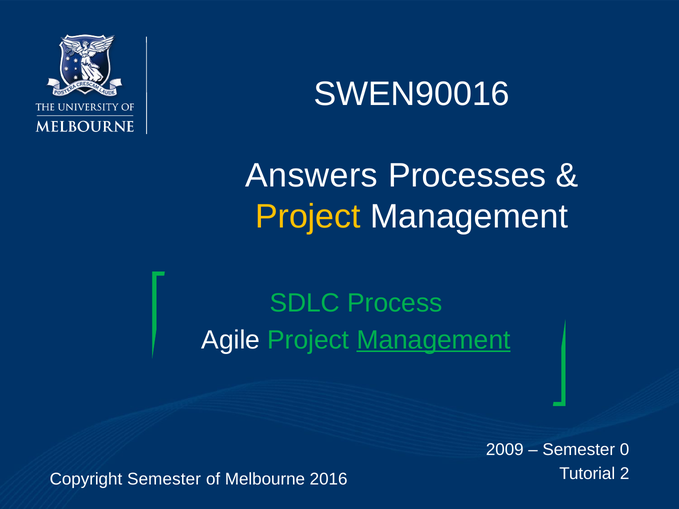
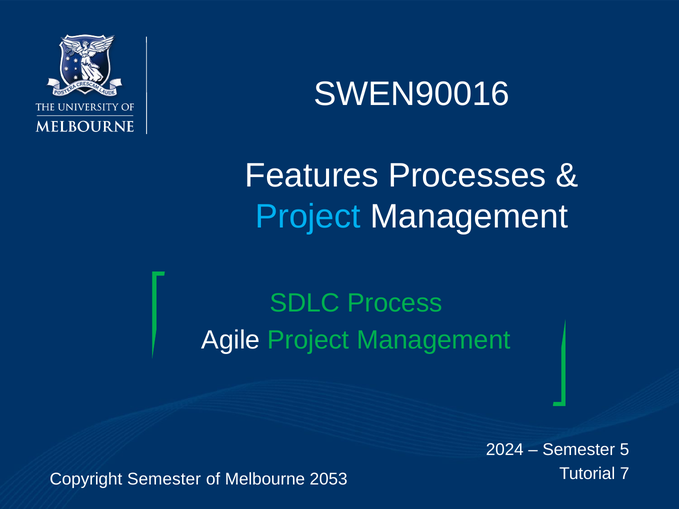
Answers: Answers -> Features (312, 176)
Project colour: yellow -> light blue (308, 217)
Management underline: present -> none (434, 340)
2009: 2009 -> 2024 (505, 450)
0: 0 -> 5 (624, 450)
2: 2 -> 7 (625, 474)
2016: 2016 -> 2053 (329, 479)
